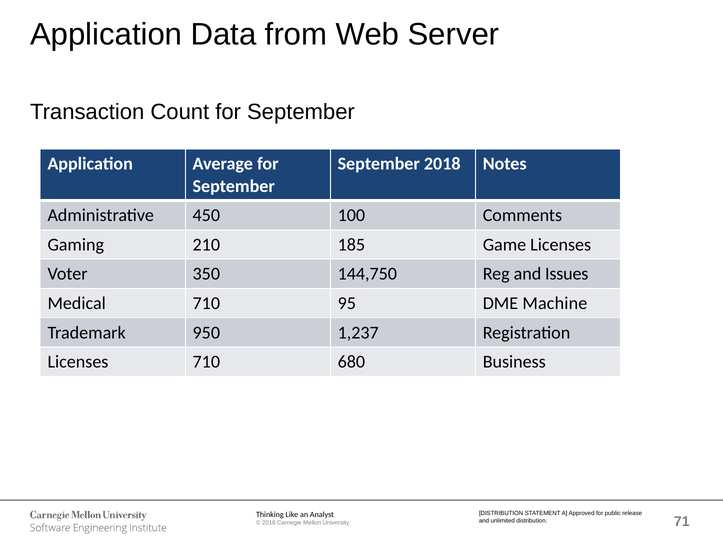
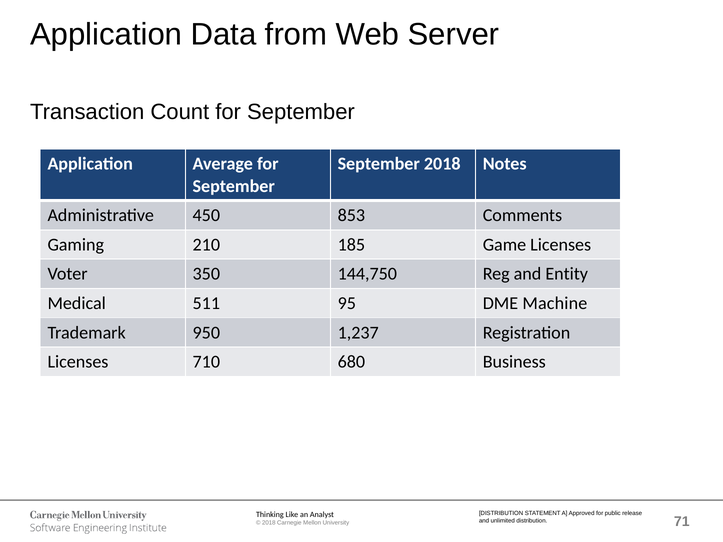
100: 100 -> 853 (351, 215)
Issues: Issues -> Entity (567, 274)
Medical 710: 710 -> 511 (206, 303)
